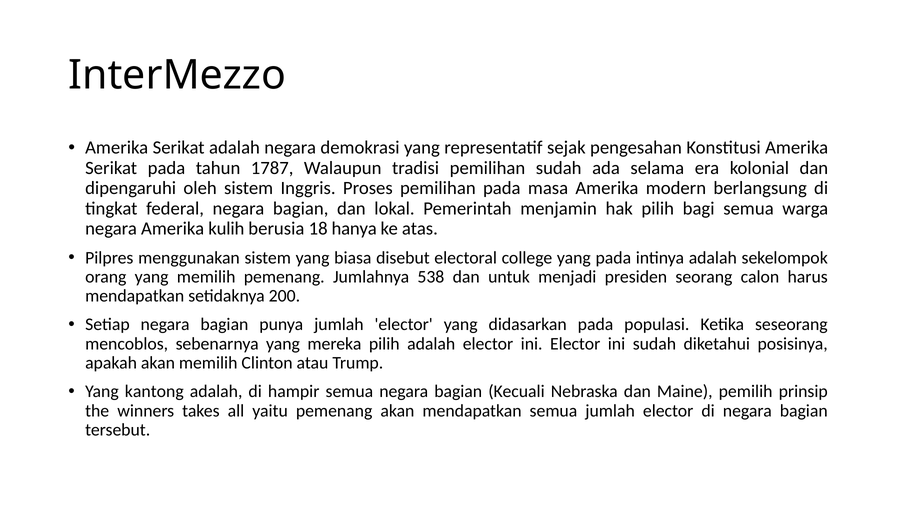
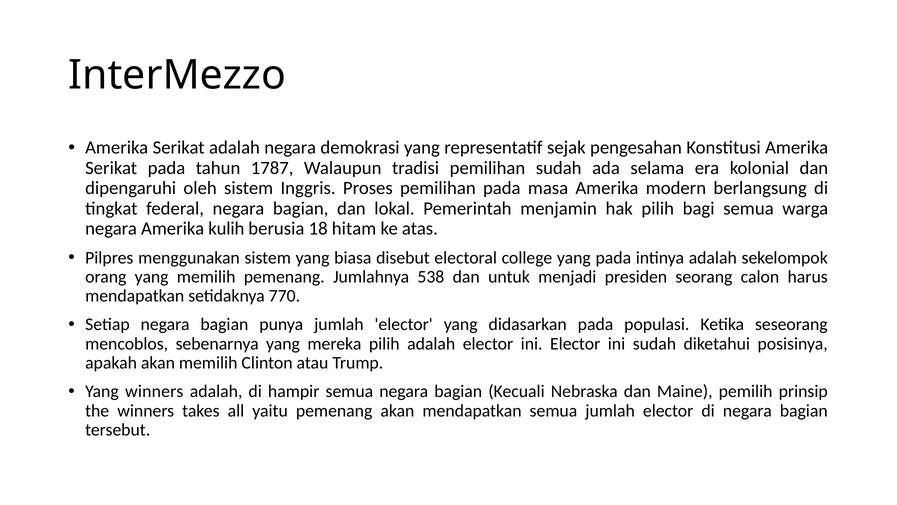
hanya: hanya -> hitam (354, 228)
200: 200 -> 770 (284, 296)
Yang kantong: kantong -> winners (154, 391)
